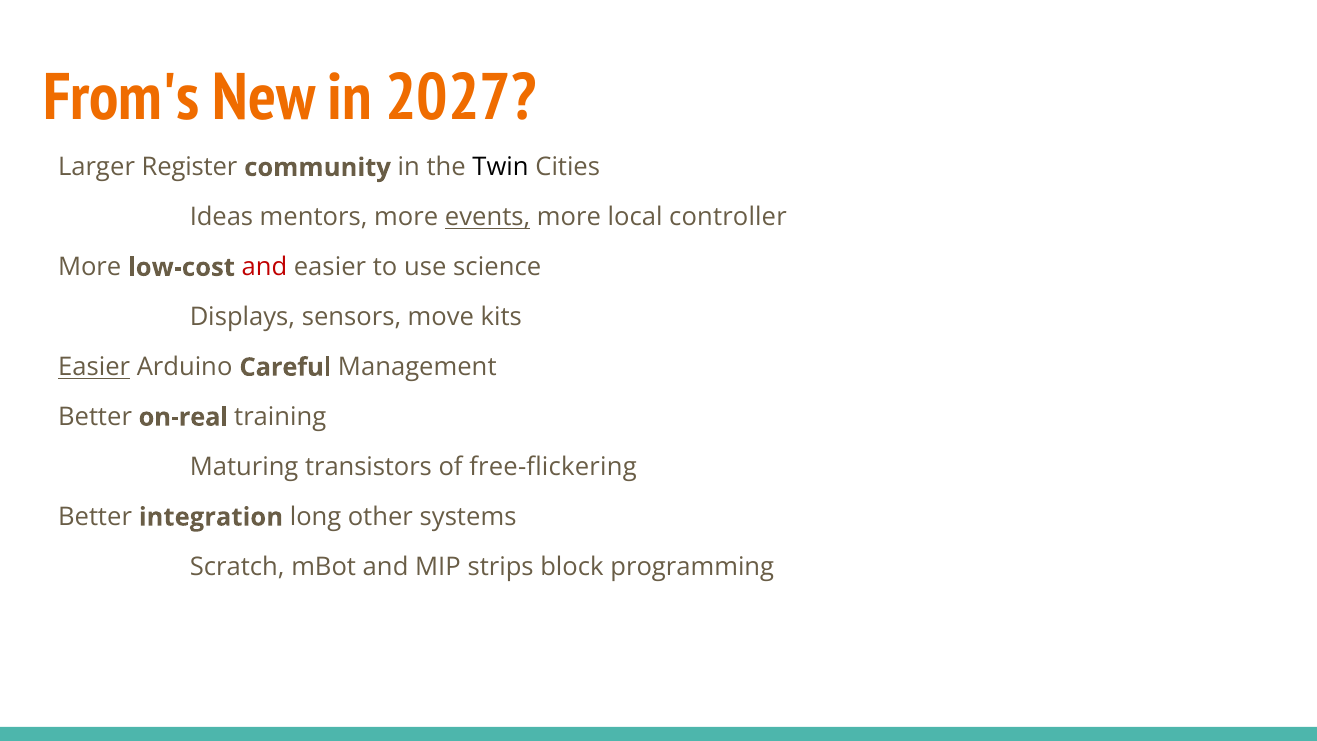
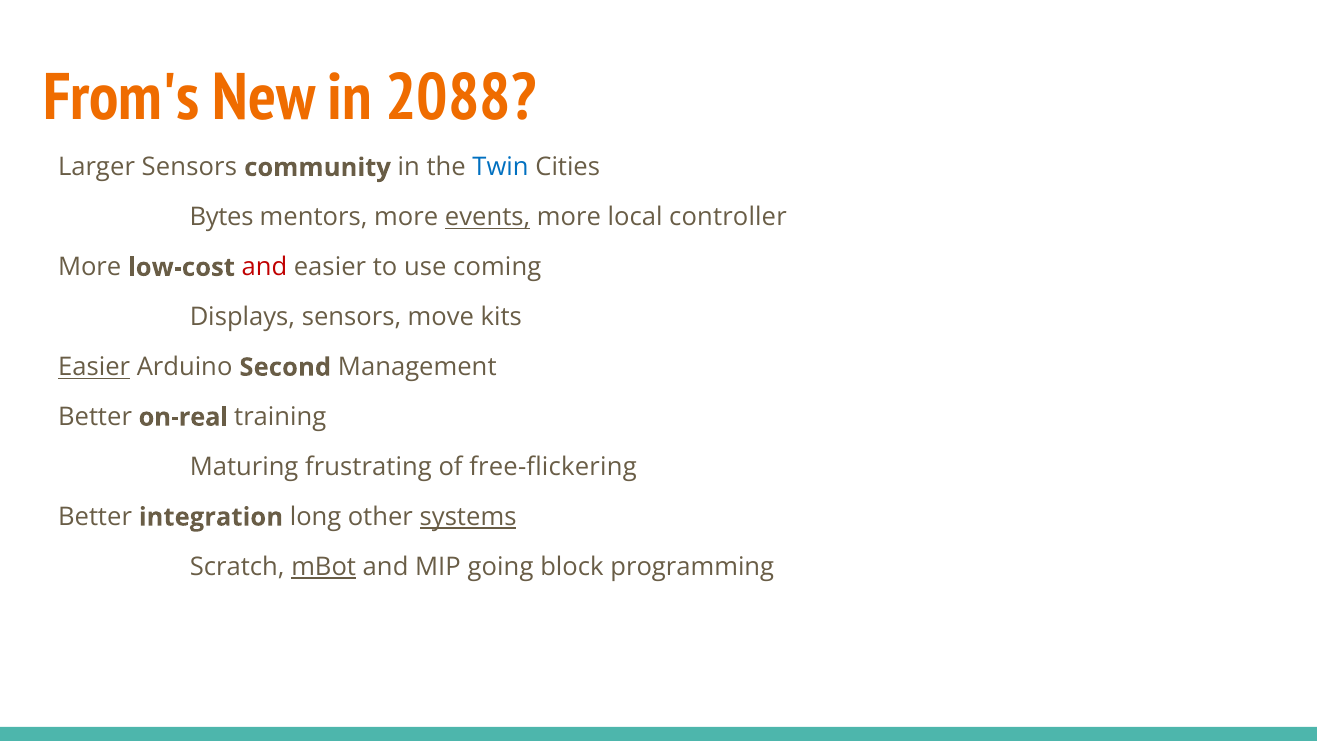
2027: 2027 -> 2088 (461, 98)
Larger Register: Register -> Sensors (189, 167)
Twin colour: black -> blue (501, 167)
Ideas: Ideas -> Bytes (222, 217)
science: science -> coming (497, 267)
Careful: Careful -> Second (285, 367)
transistors: transistors -> frustrating (368, 467)
systems underline: none -> present (468, 517)
mBot underline: none -> present (324, 567)
strips: strips -> going (501, 567)
